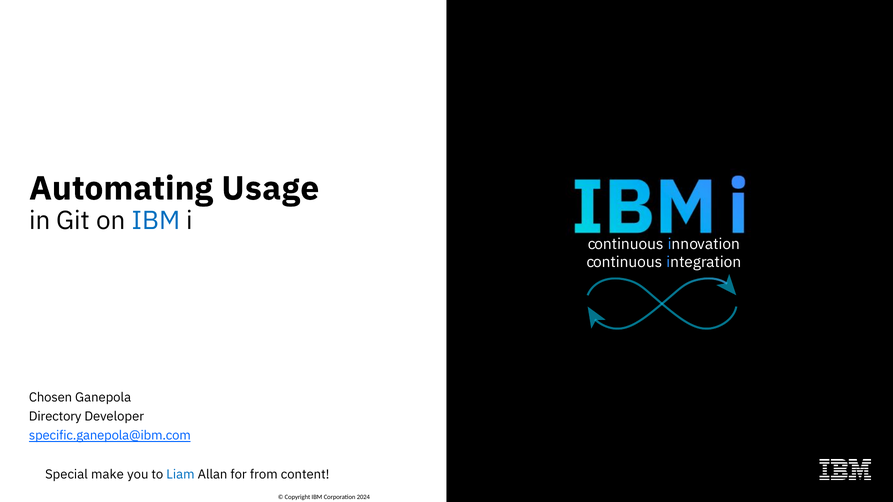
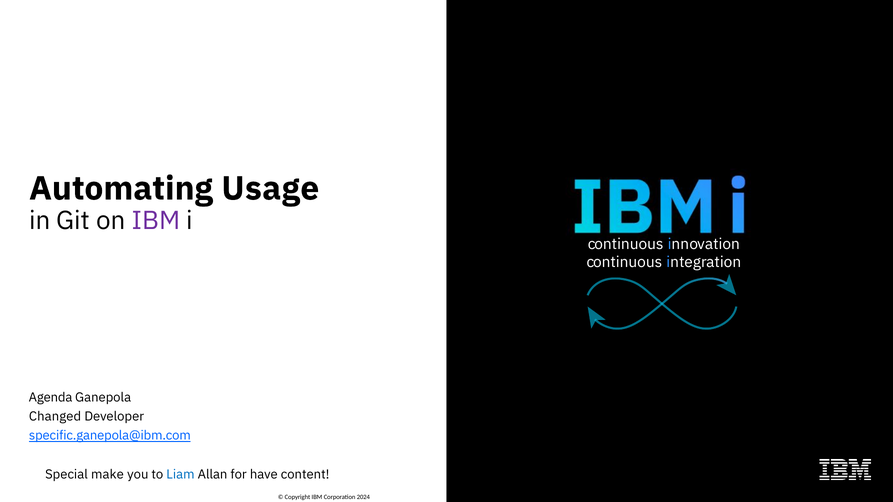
IBM colour: blue -> purple (156, 221)
Chosen: Chosen -> Agenda (51, 398)
Directory: Directory -> Changed (55, 417)
from: from -> have (264, 475)
